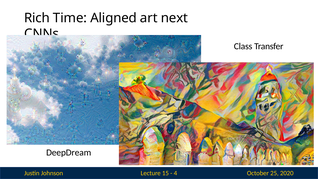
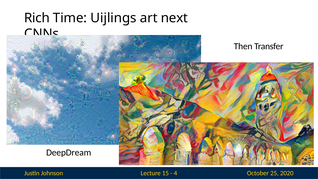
Aligned: Aligned -> Uijlings (114, 18)
Class: Class -> Then (243, 46)
